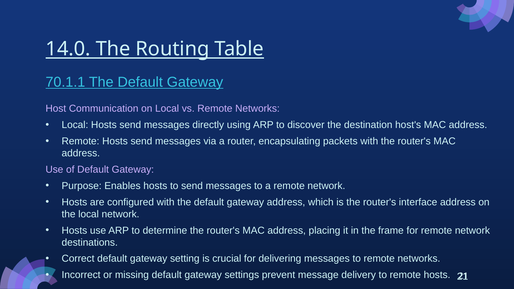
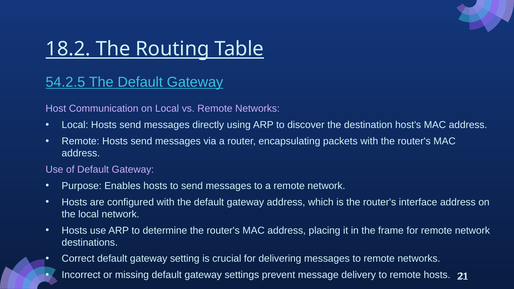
14.0: 14.0 -> 18.2 (68, 49)
70.1.1: 70.1.1 -> 54.2.5 (65, 82)
